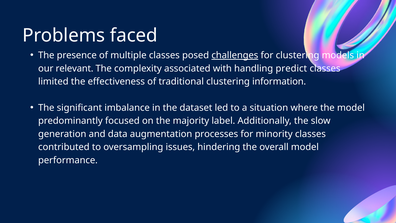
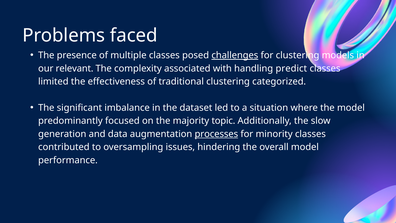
information: information -> categorized (279, 81)
label: label -> topic (223, 121)
processes underline: none -> present (216, 134)
